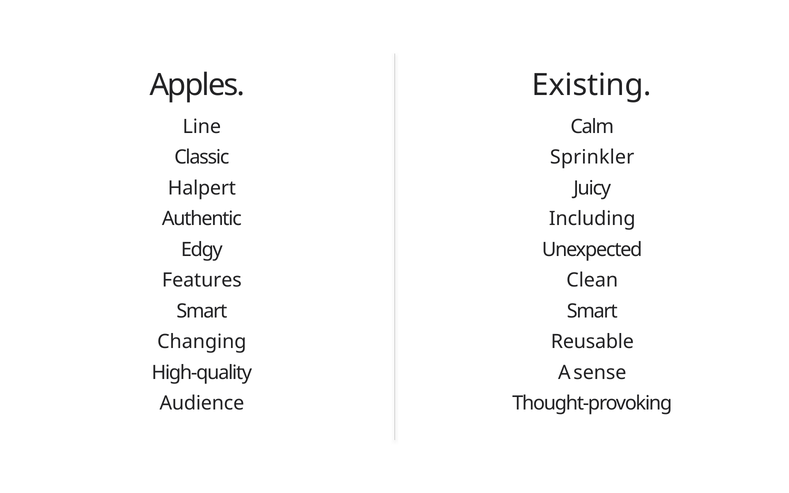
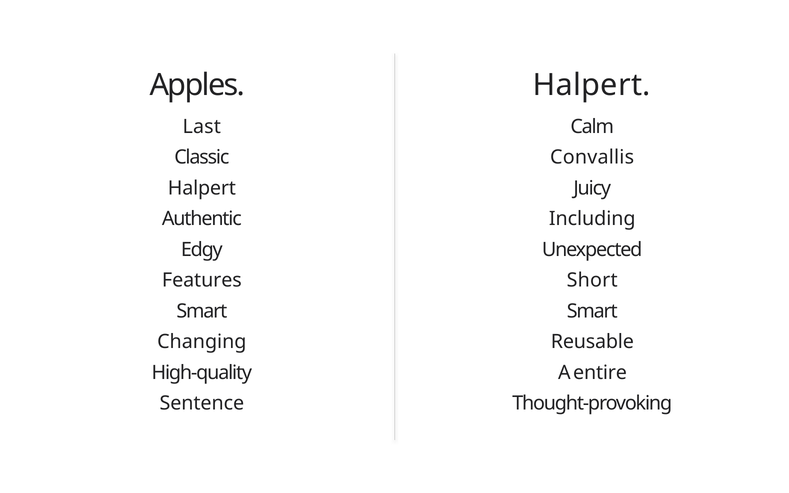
Existing: Existing -> Halpert (592, 85)
Line: Line -> Last (202, 127)
Sprinkler: Sprinkler -> Convallis (592, 158)
Clean: Clean -> Short (592, 281)
sense: sense -> entire (600, 373)
Audience: Audience -> Sentence (202, 404)
